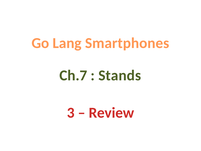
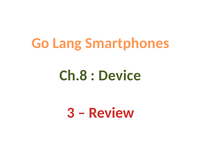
Ch.7: Ch.7 -> Ch.8 (73, 75)
Stands: Stands -> Device (120, 75)
